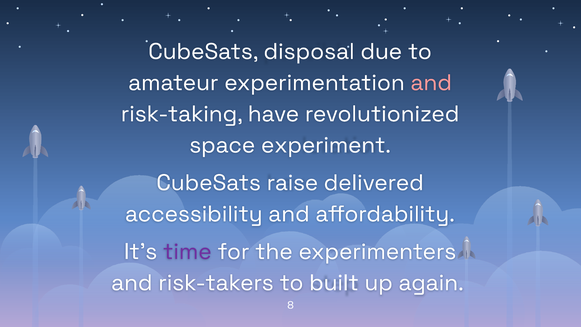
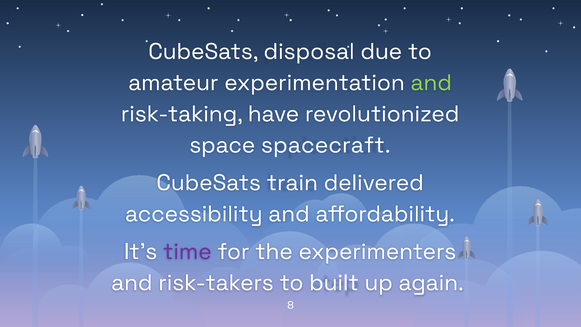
and colour: pink -> light green (431, 83)
experiment: experiment -> spacecraft (326, 145)
raise: raise -> train (292, 183)
